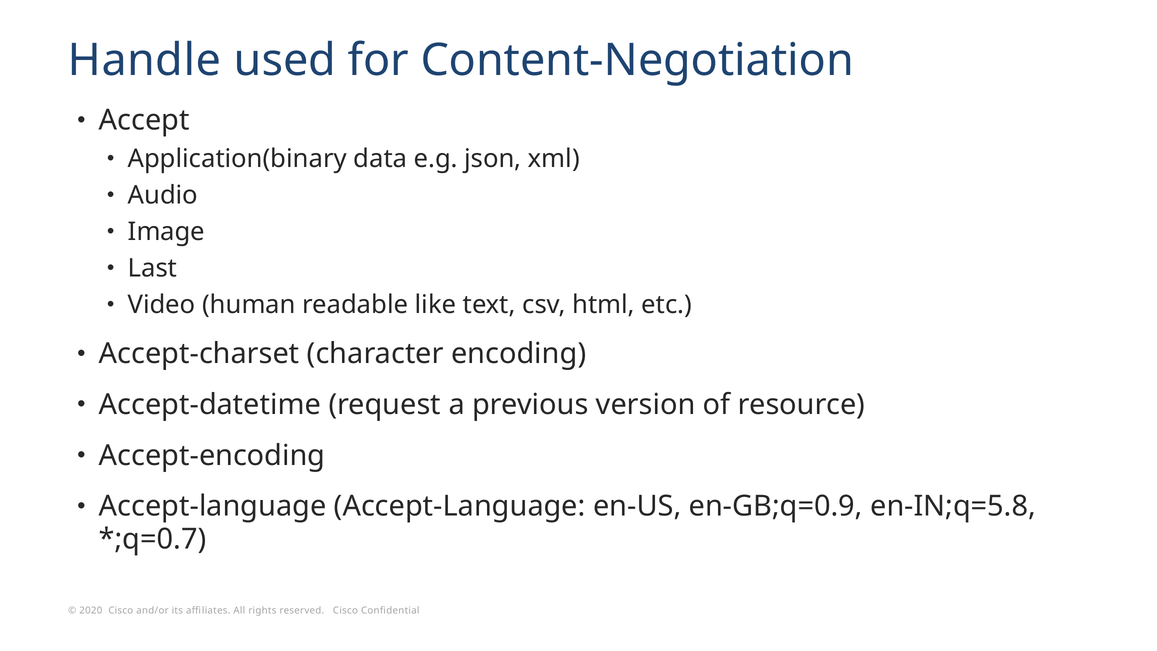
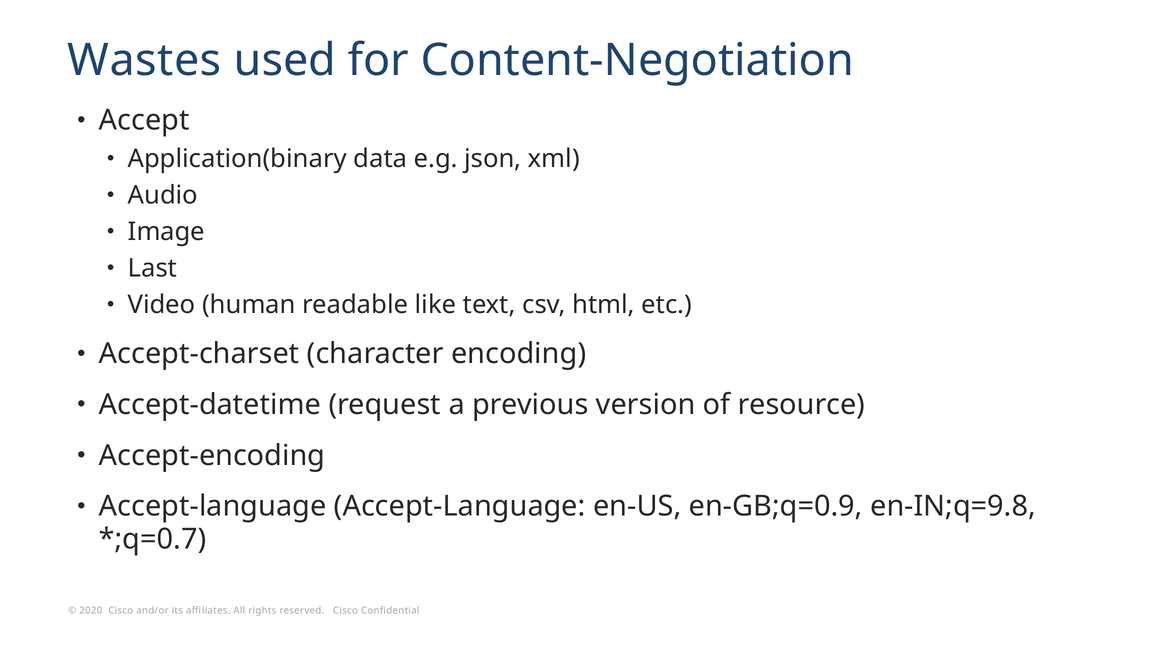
Handle: Handle -> Wastes (144, 60)
en-IN;q=5.8: en-IN;q=5.8 -> en-IN;q=9.8 (953, 506)
